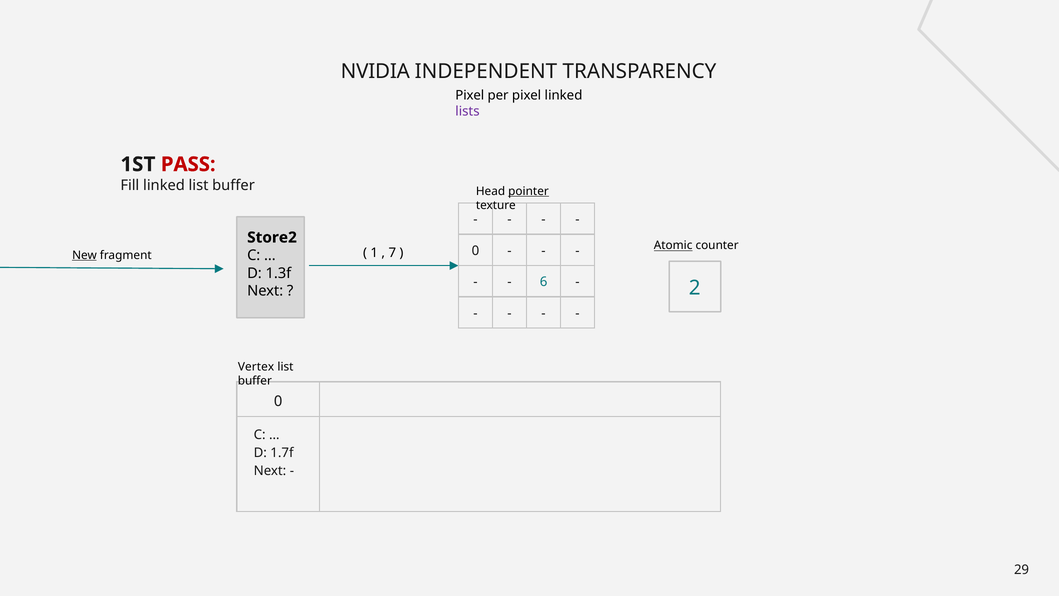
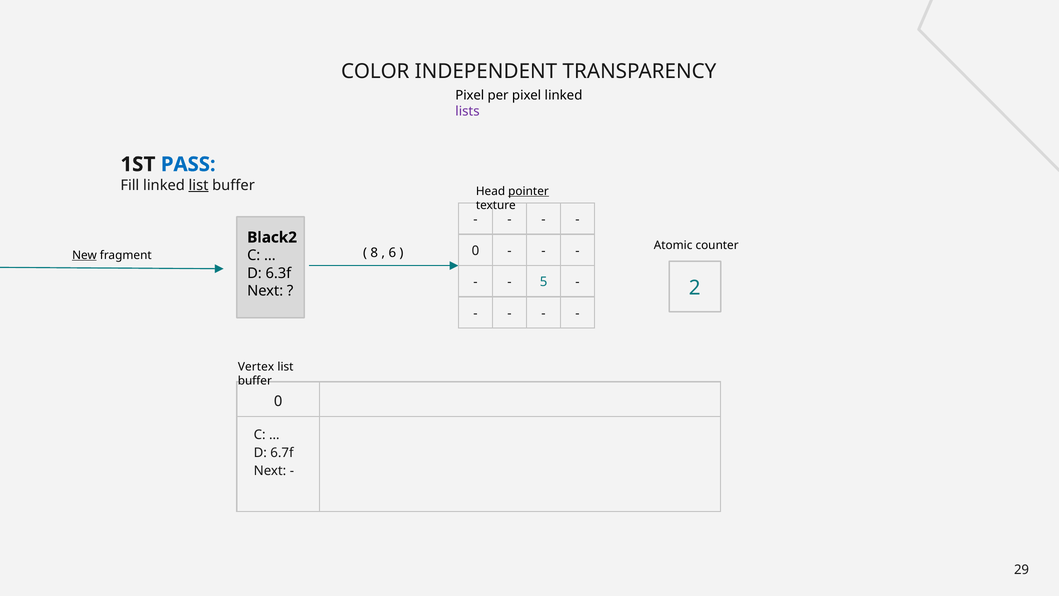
NVIDIA: NVIDIA -> COLOR (375, 71)
PASS colour: red -> blue (188, 164)
list underline: none -> present (199, 185)
Store2: Store2 -> Black2 (272, 237)
Atomic underline: present -> none (673, 245)
1: 1 -> 8 (374, 253)
7: 7 -> 6 (392, 253)
1.3f: 1.3f -> 6.3f (278, 273)
6: 6 -> 5 (544, 282)
1.7f: 1.7f -> 6.7f (282, 453)
